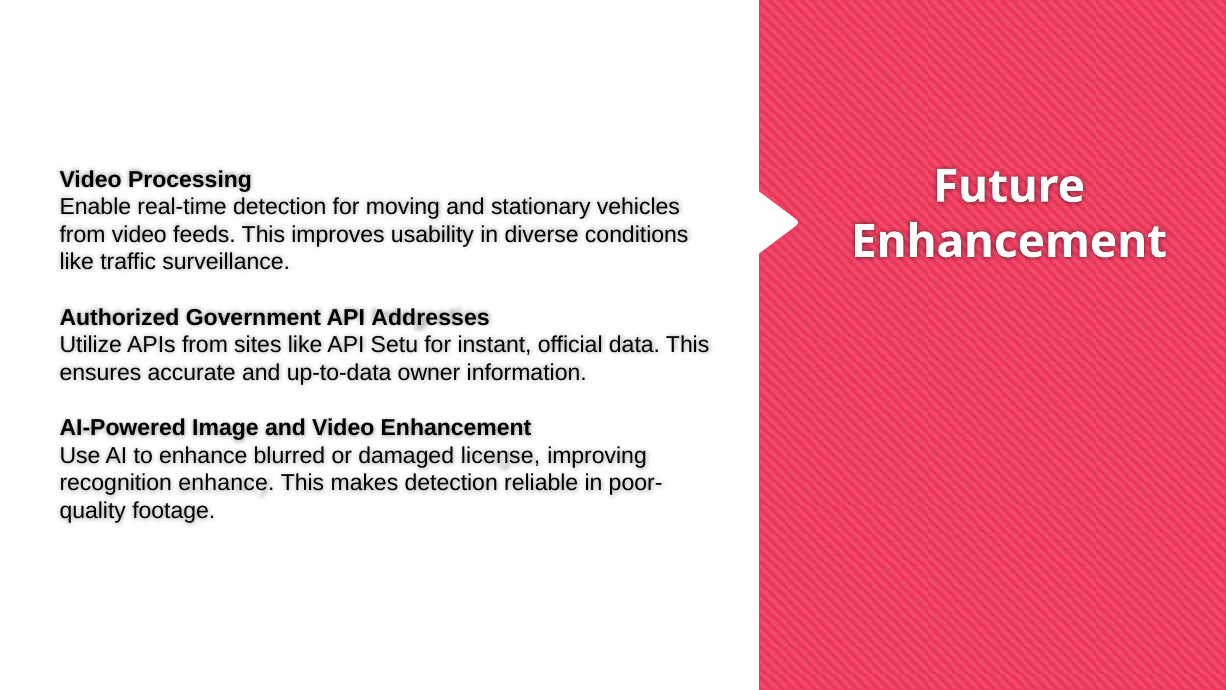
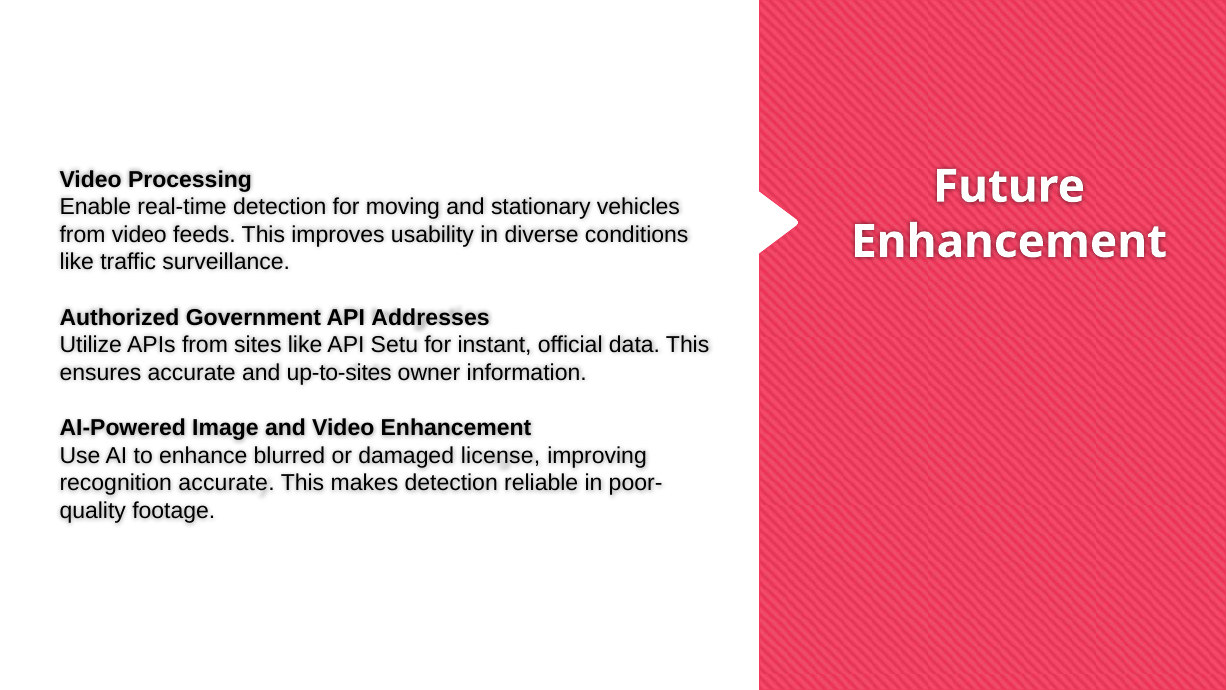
up-to-data: up-to-data -> up-to-sites (339, 372)
recognition enhance: enhance -> accurate (226, 483)
